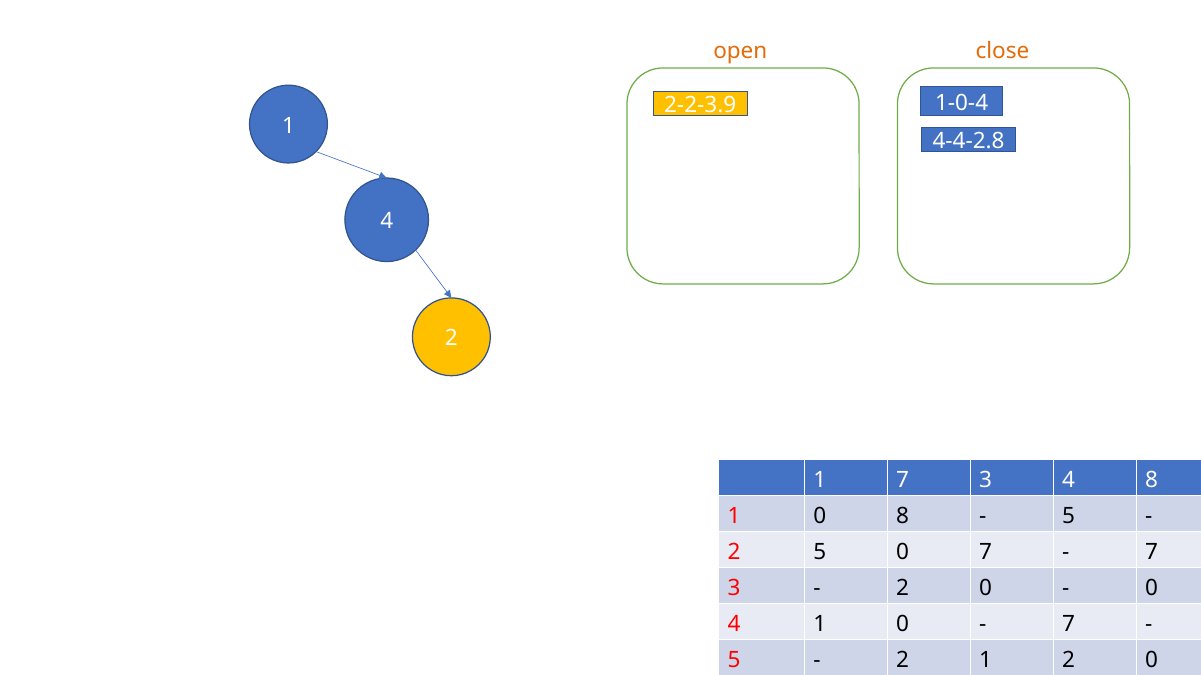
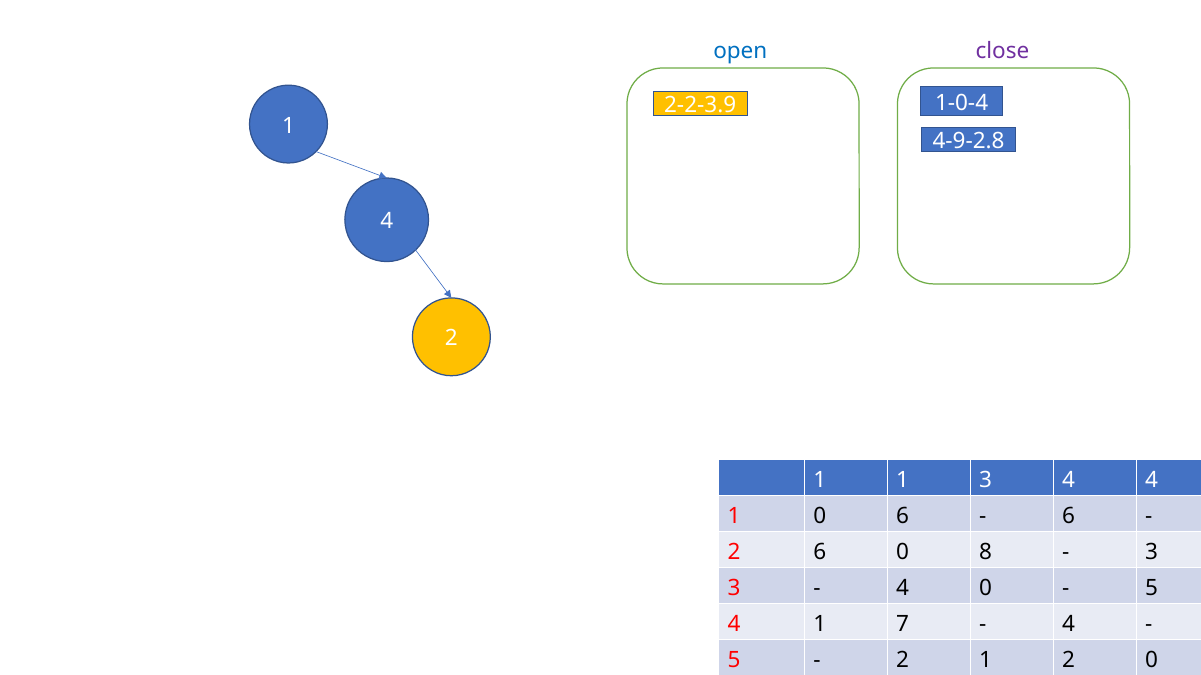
open colour: orange -> blue (740, 51)
close colour: orange -> purple (1002, 51)
4-4-2.8: 4-4-2.8 -> 4-9-2.8 (969, 141)
1 7: 7 -> 1 (903, 480)
4 8: 8 -> 4 (1152, 480)
0 8: 8 -> 6 (903, 517)
5: 5 -> 6 (1069, 517)
2 5: 5 -> 6 (820, 553)
0 7: 7 -> 8 (986, 553)
7: 7 -> 3 (1152, 553)
2: 2 -> 4 (903, 589)
0: 0 -> 5 (1152, 589)
4 1 0: 0 -> 7 (903, 625)
7: 7 -> 4 (1069, 625)
